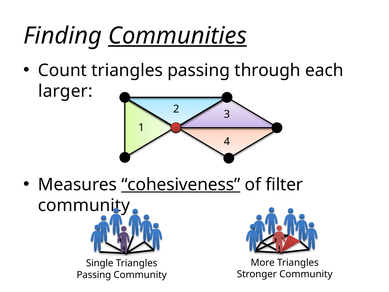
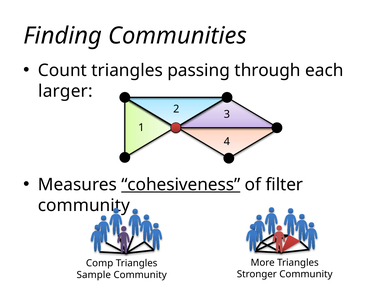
Communities underline: present -> none (177, 36)
Single: Single -> Comp (100, 263)
Passing: Passing -> Sample (94, 275)
